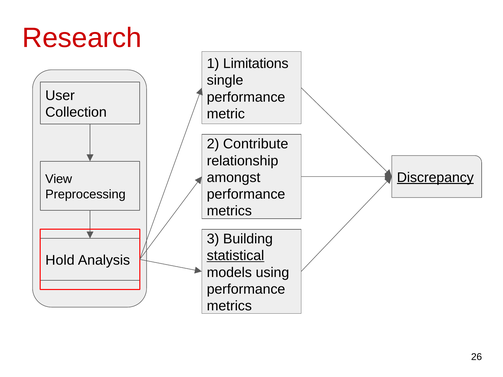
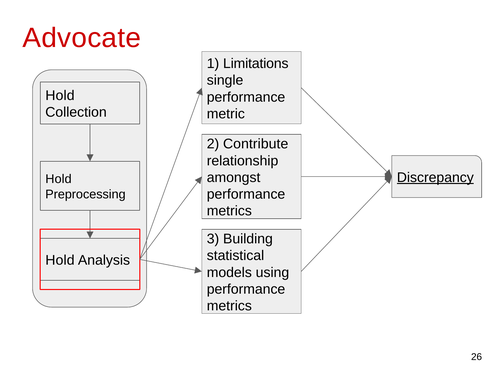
Research: Research -> Advocate (82, 38)
User: User -> Hold (60, 96)
View: View -> Hold (59, 179)
statistical underline: present -> none (236, 256)
